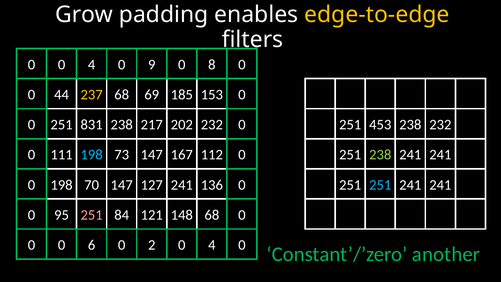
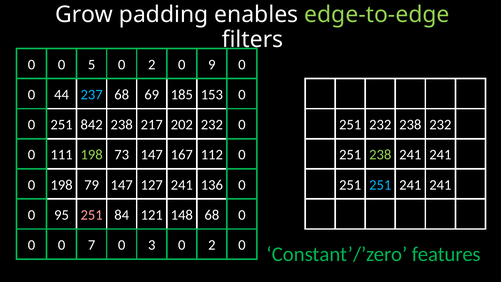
edge-to-edge colour: yellow -> light green (377, 15)
4: 4 -> 5 (92, 65)
9: 9 -> 2 (152, 65)
8: 8 -> 9 (212, 65)
237 colour: yellow -> light blue (92, 95)
831: 831 -> 842 (92, 125)
251 453: 453 -> 232 (380, 125)
198 colour: light blue -> light green (92, 155)
70: 70 -> 79 (92, 185)
6: 6 -> 7 (92, 245)
2: 2 -> 3 (152, 245)
4: 4 -> 2 (212, 245)
another: another -> features (446, 254)
